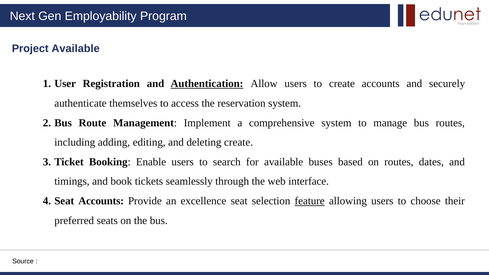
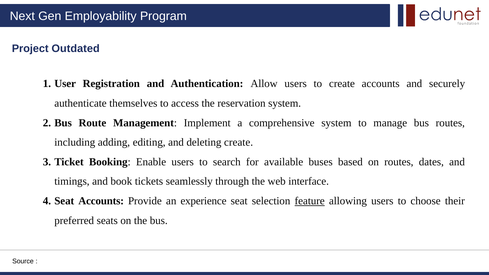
Project Available: Available -> Outdated (76, 49)
Authentication underline: present -> none (207, 84)
excellence: excellence -> experience (203, 201)
